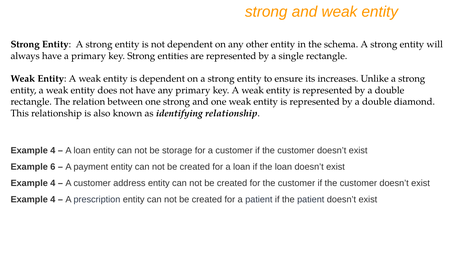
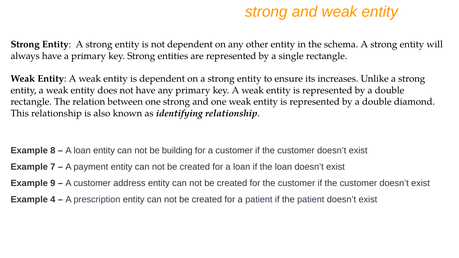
4: 4 -> 8 (53, 151)
storage: storage -> building (177, 151)
6: 6 -> 7 (53, 167)
4: 4 -> 9 (53, 183)
